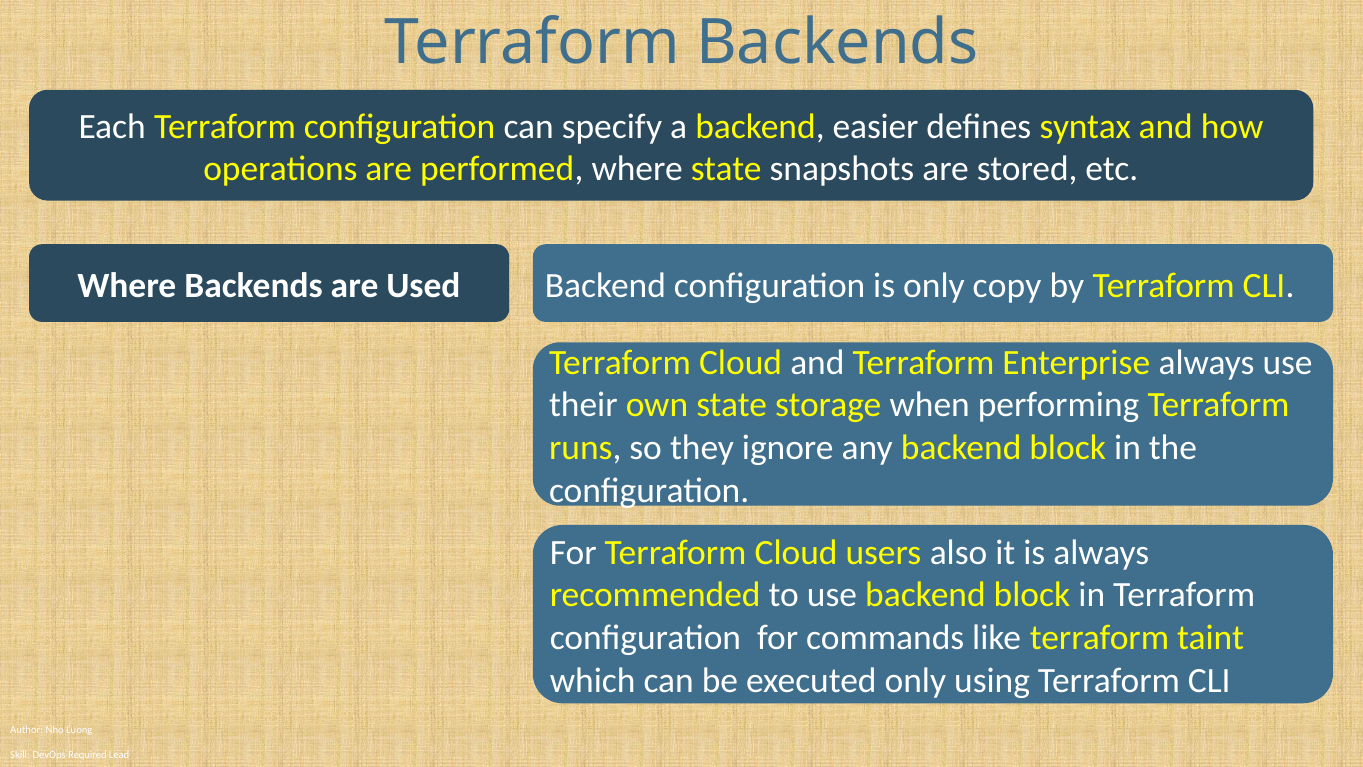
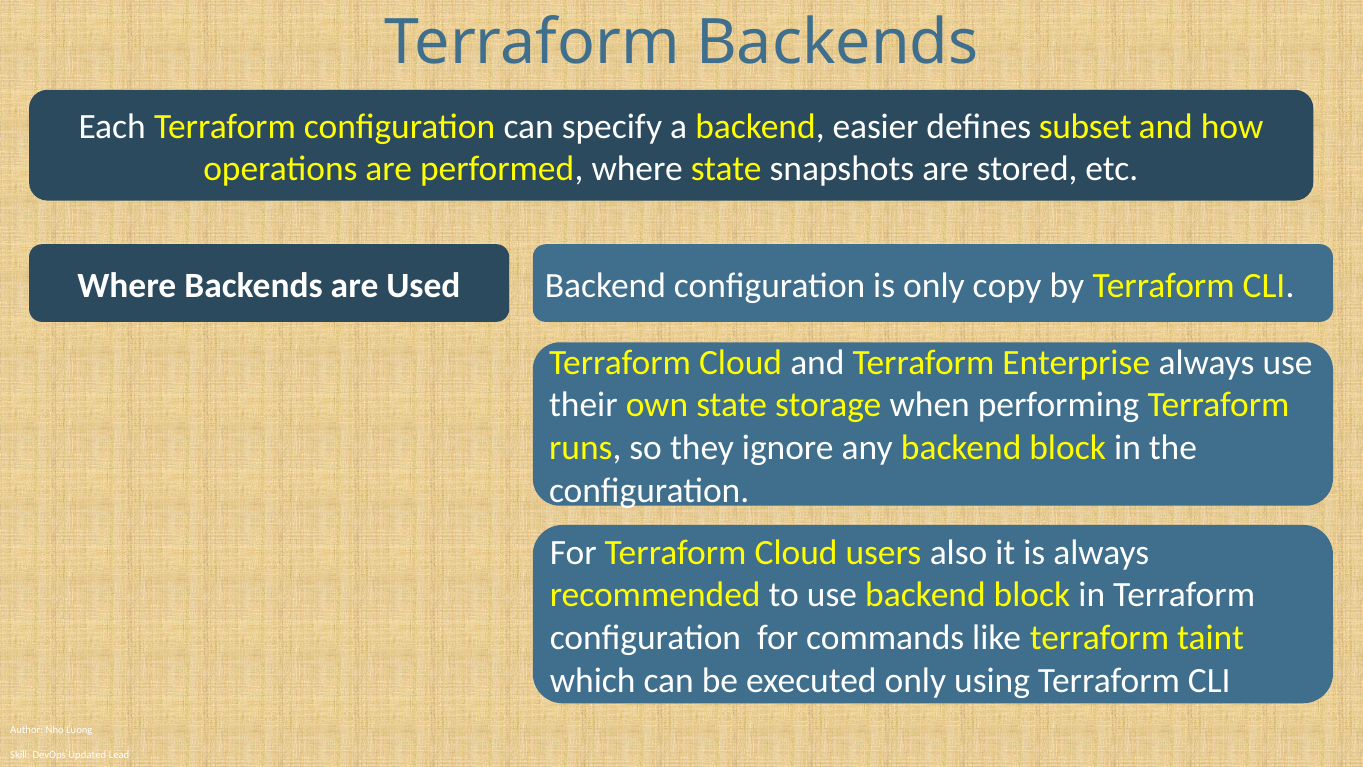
syntax: syntax -> subset (1085, 126)
Required: Required -> Updated (87, 755)
